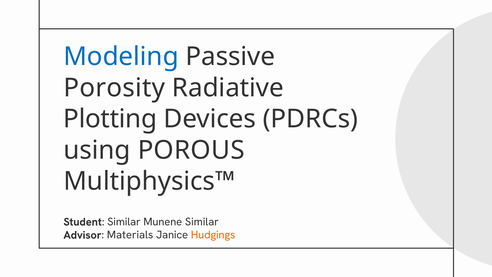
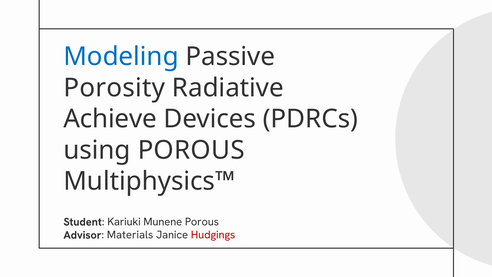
Plotting: Plotting -> Achieve (110, 119)
Student Similar: Similar -> Kariuki (124, 222)
Munene Similar: Similar -> Porous (202, 222)
Hudgings colour: orange -> red (213, 235)
